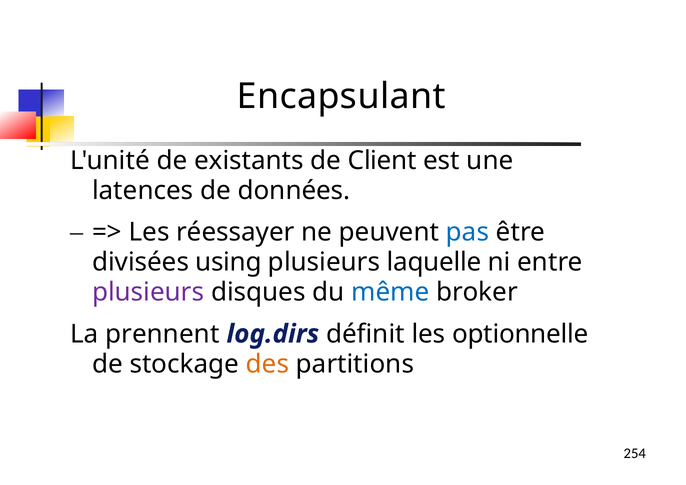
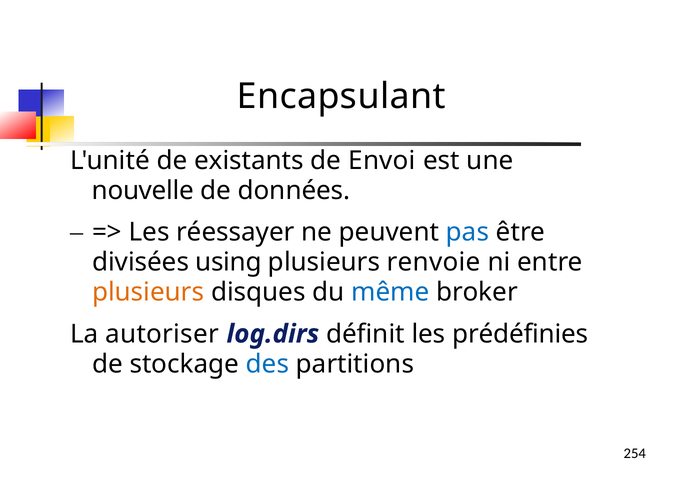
Client: Client -> Envoi (382, 161)
latences: latences -> nouvelle (143, 191)
laquelle: laquelle -> renvoie (434, 262)
plusieurs colour: purple -> orange (148, 292)
prennent: prennent -> autoriser (162, 334)
optionnelle: optionnelle -> prédéfinies (520, 334)
des colour: orange -> blue (267, 364)
